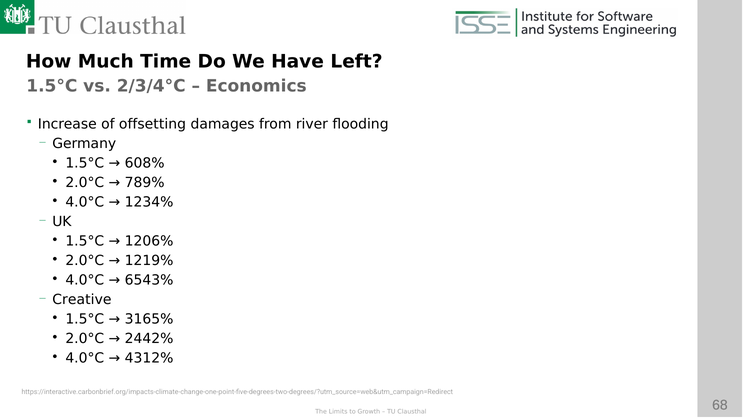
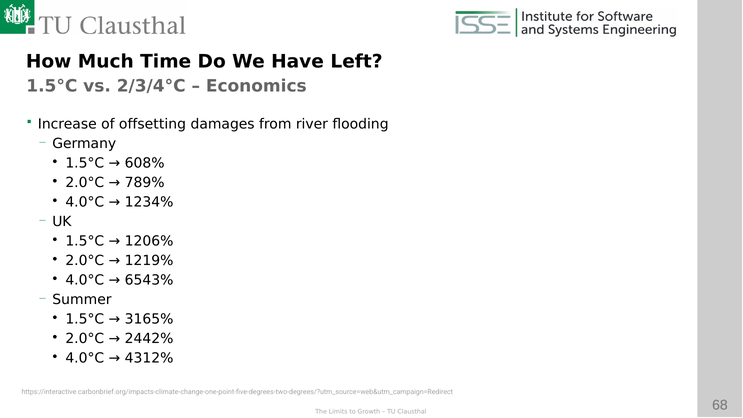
Creative: Creative -> Summer (82, 300)
